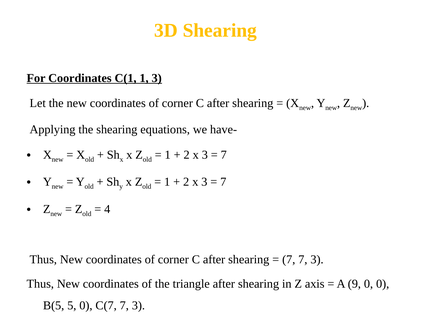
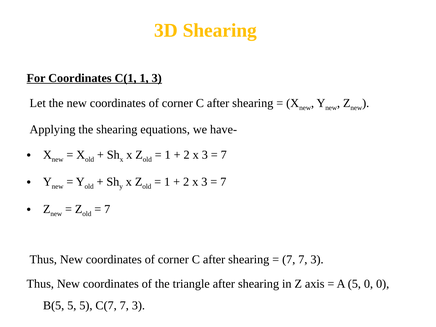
4: 4 -> 7 (107, 209)
A 9: 9 -> 5 (354, 284)
5 0: 0 -> 5 (86, 306)
